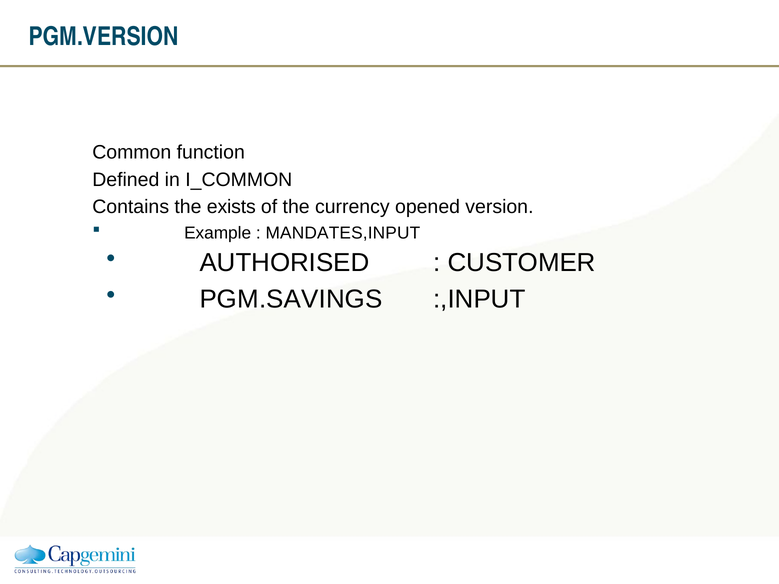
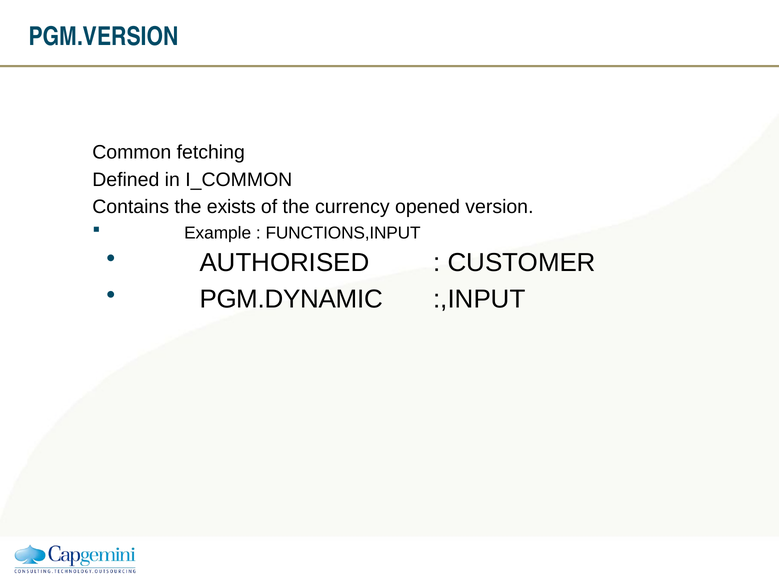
function: function -> fetching (211, 153)
MANDATES,INPUT: MANDATES,INPUT -> FUNCTIONS,INPUT (343, 233)
PGM.SAVINGS: PGM.SAVINGS -> PGM.DYNAMIC (291, 299)
